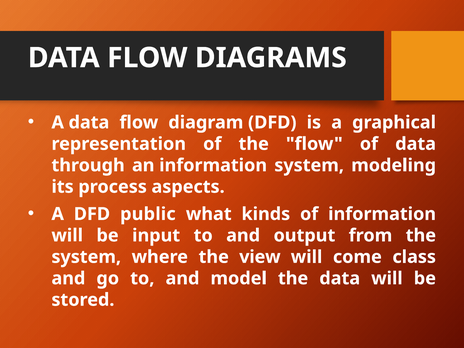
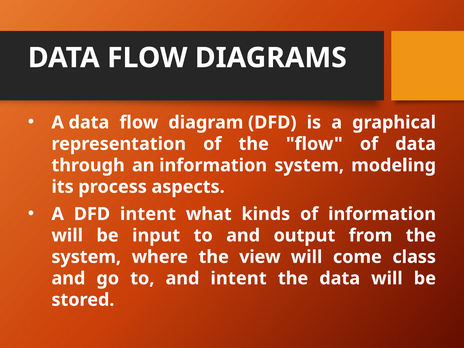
DFD public: public -> intent (148, 214)
and model: model -> intent (239, 278)
